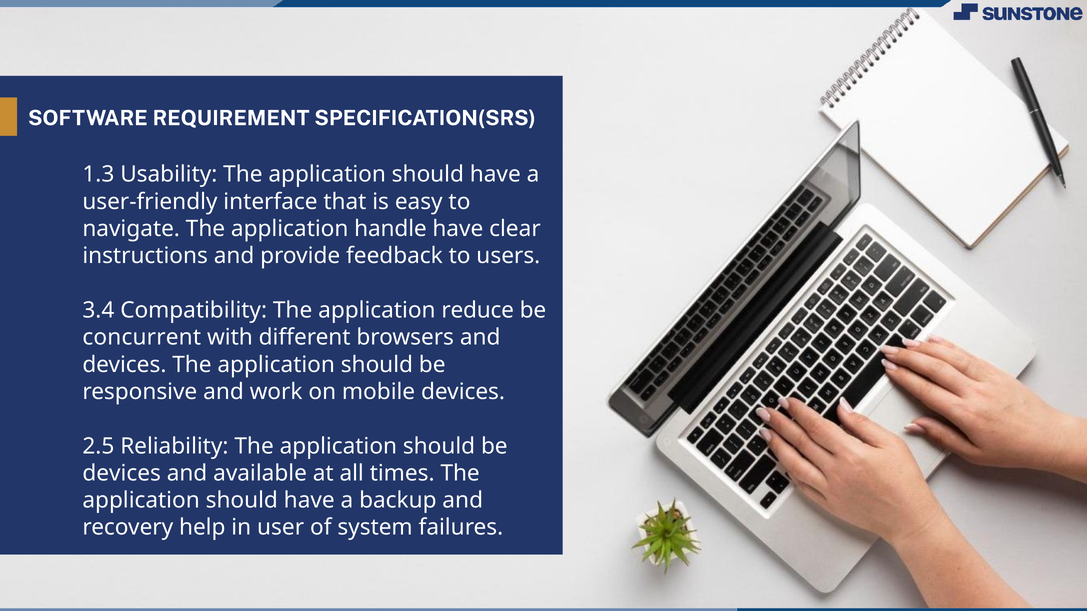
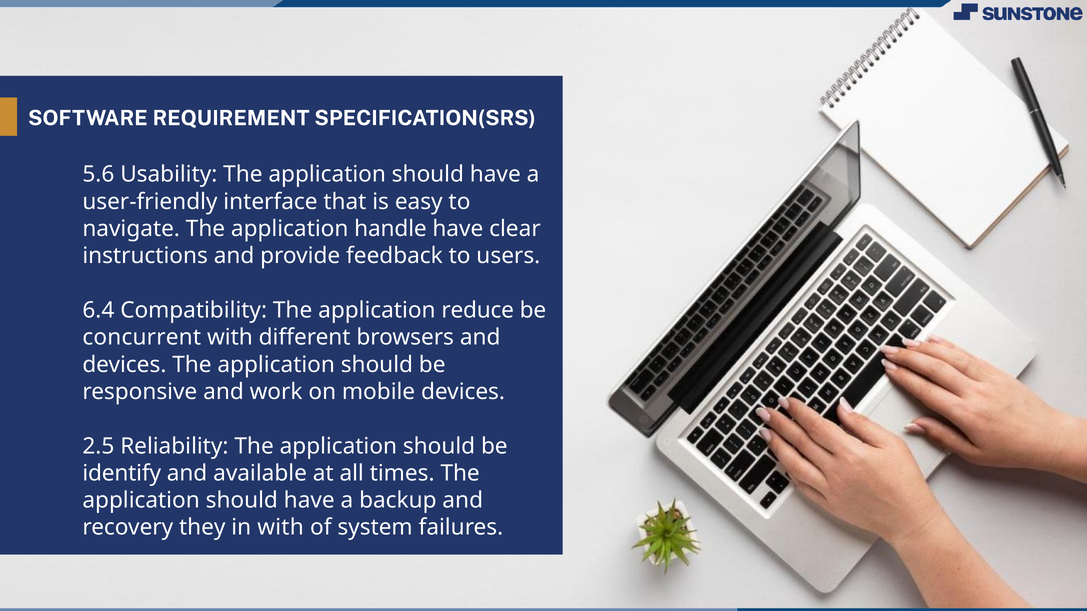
1.3: 1.3 -> 5.6 (98, 175)
3.4: 3.4 -> 6.4 (98, 310)
devices: devices -> identify (122, 474)
help: help -> they (202, 528)
in user: user -> with (281, 528)
